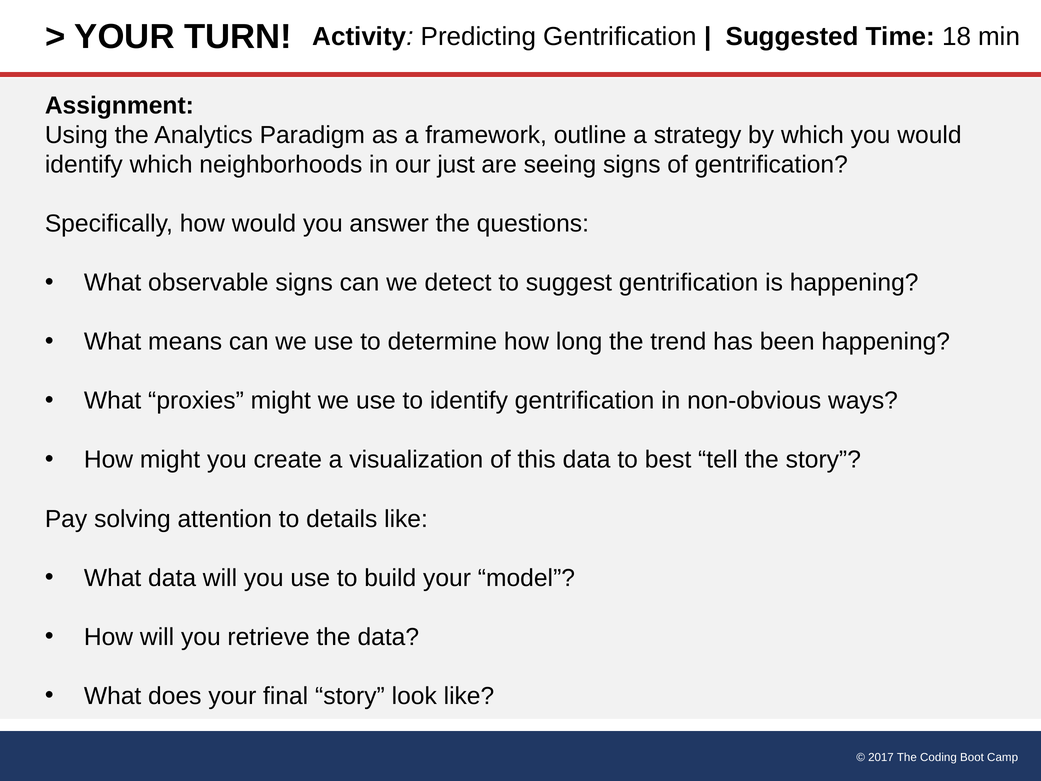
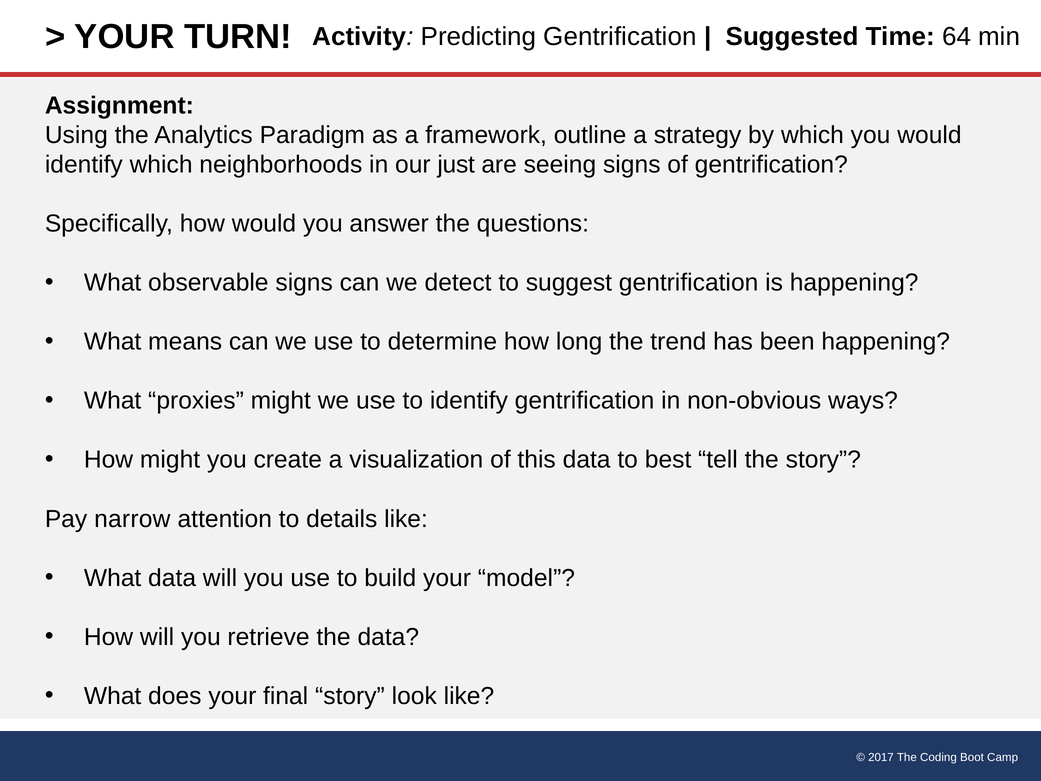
18: 18 -> 64 (957, 37)
solving: solving -> narrow (132, 519)
